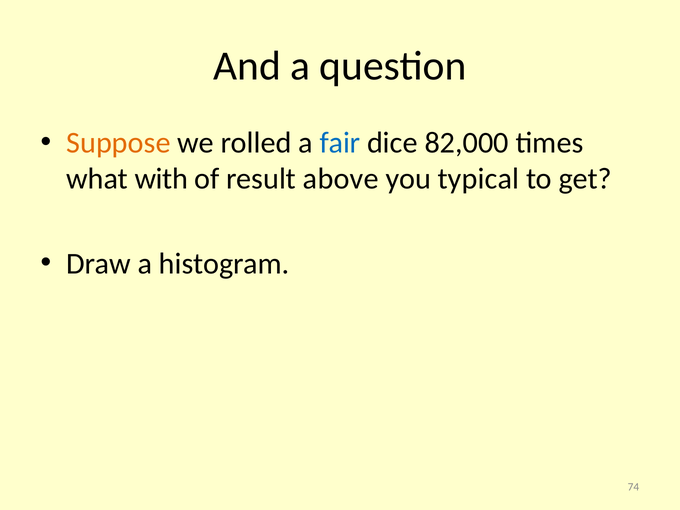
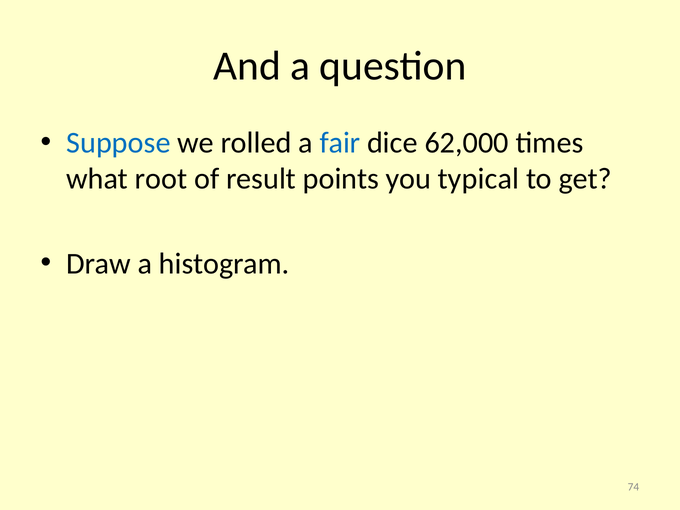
Suppose colour: orange -> blue (118, 143)
82,000: 82,000 -> 62,000 (467, 143)
with: with -> root (161, 179)
above: above -> points (341, 179)
